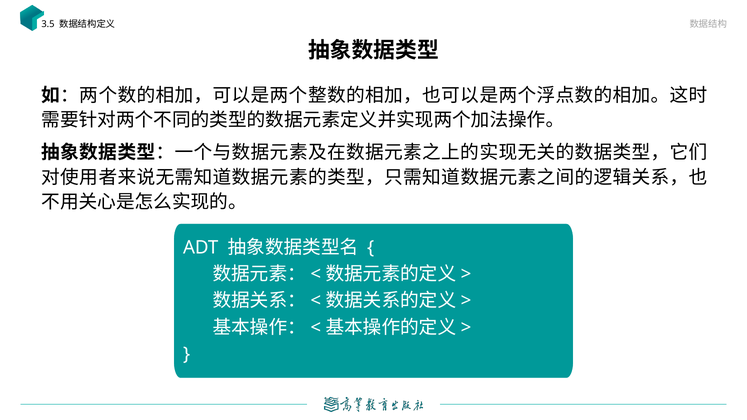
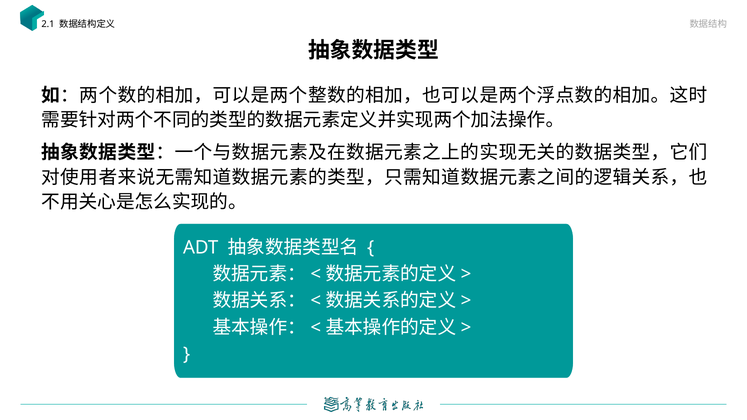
3.5: 3.5 -> 2.1 (48, 24)
